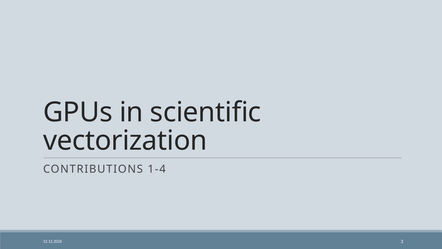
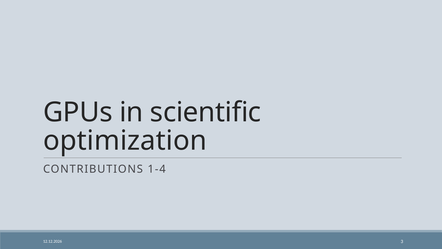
vectorization: vectorization -> optimization (125, 140)
